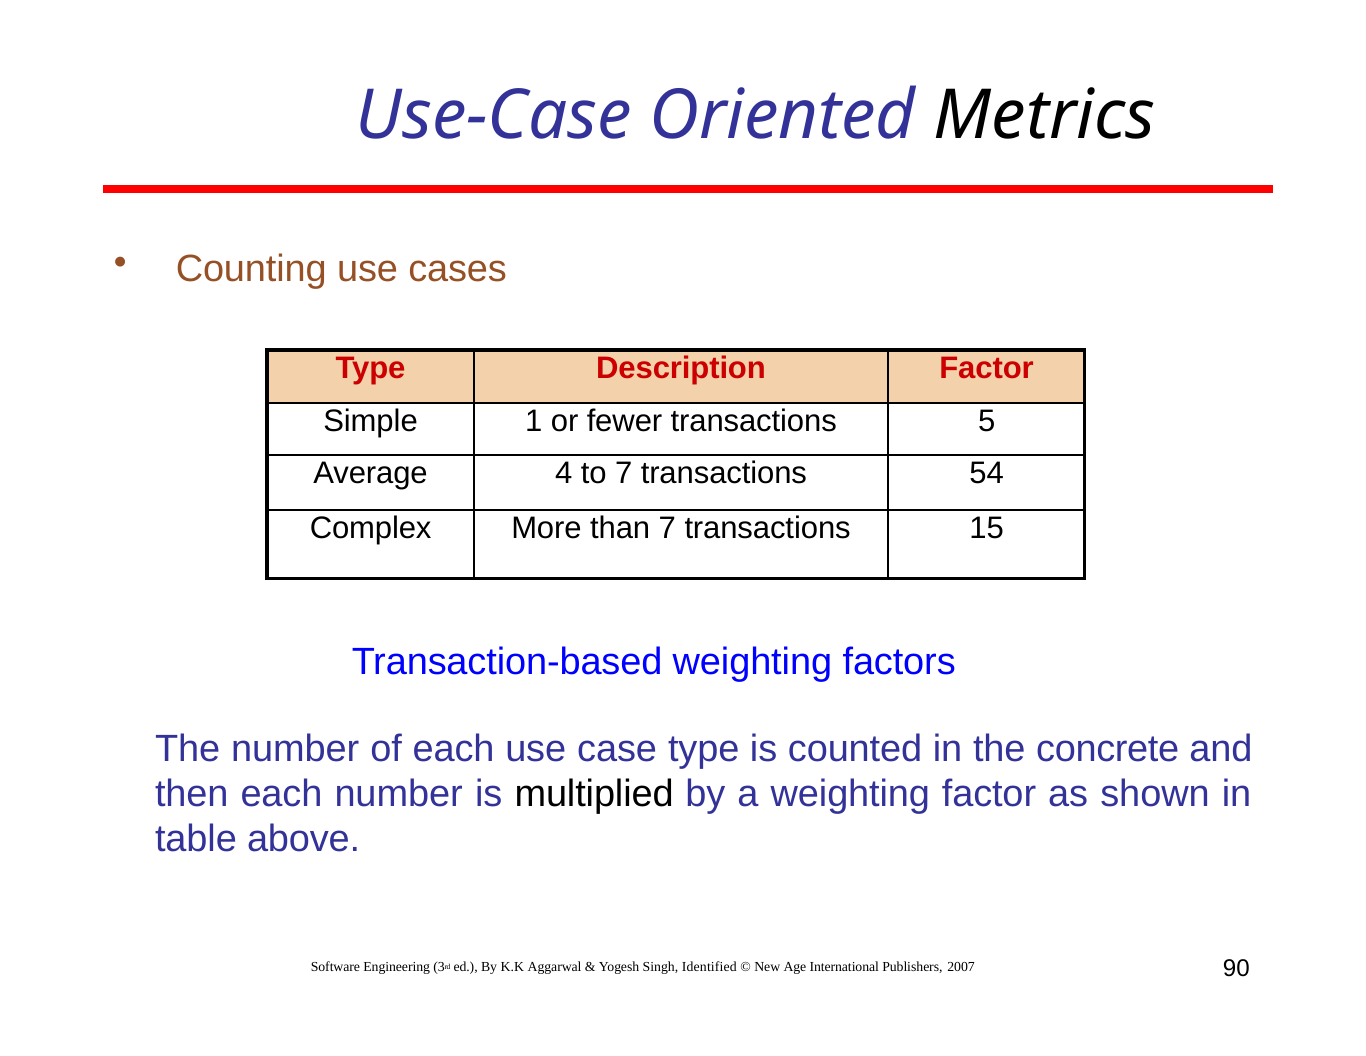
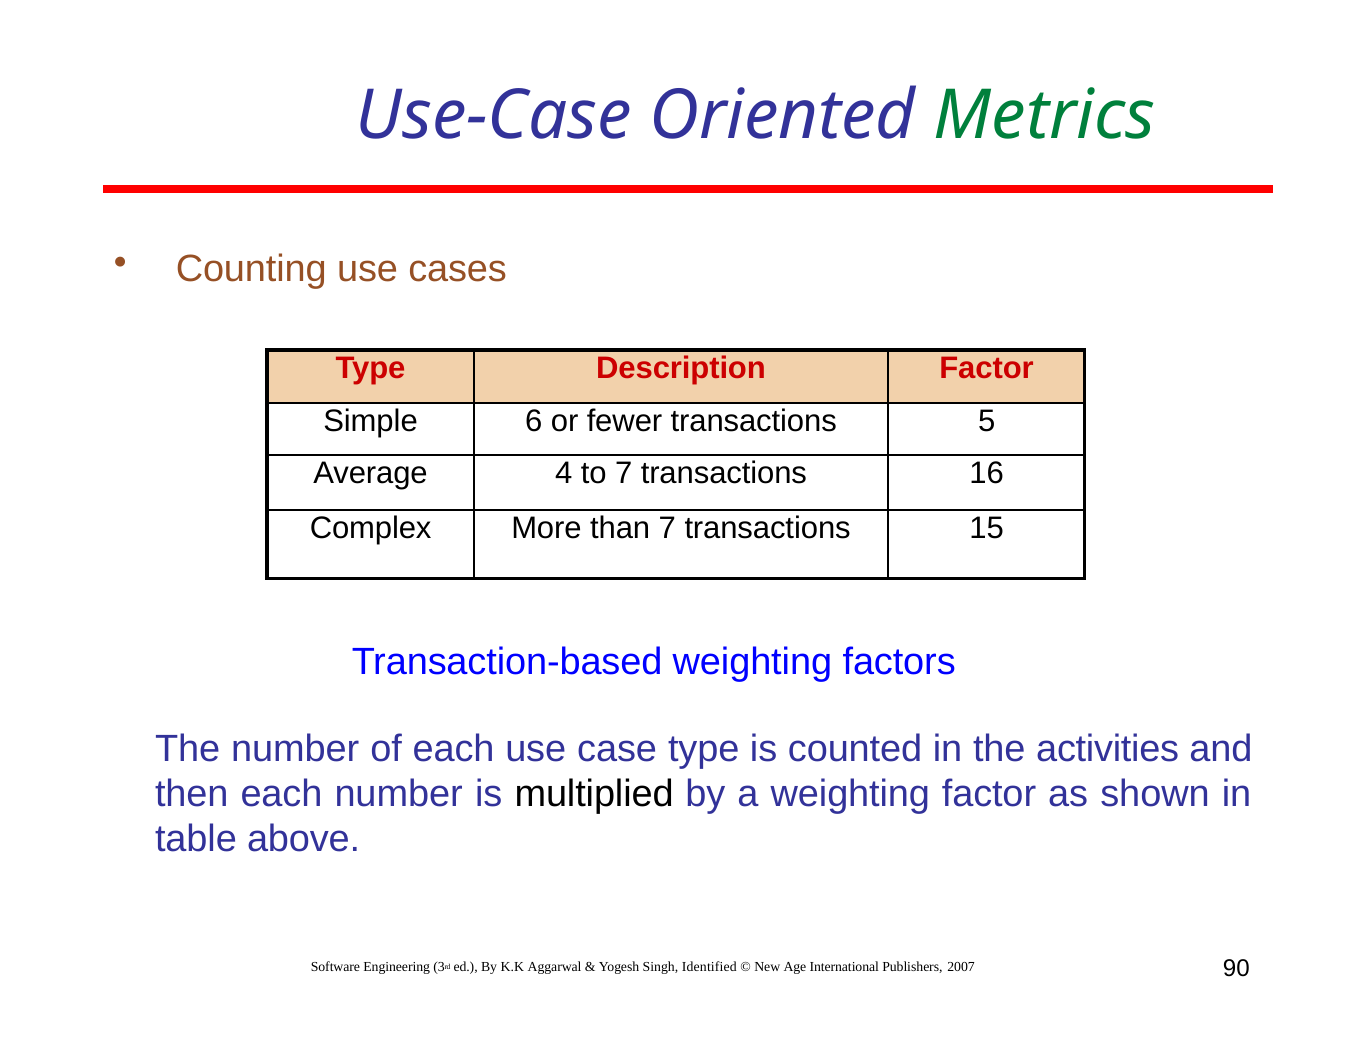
Metrics colour: black -> green (1045, 116)
1: 1 -> 6 (534, 421)
54: 54 -> 16 (987, 473)
concrete: concrete -> activities (1108, 749)
